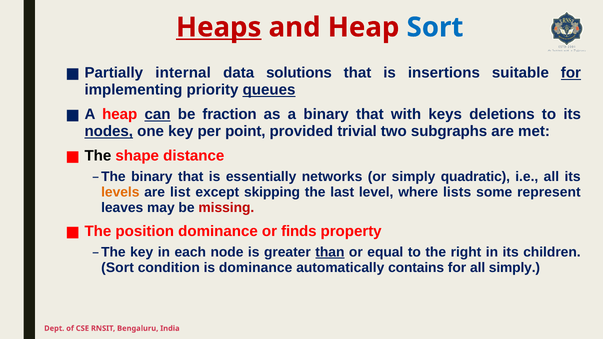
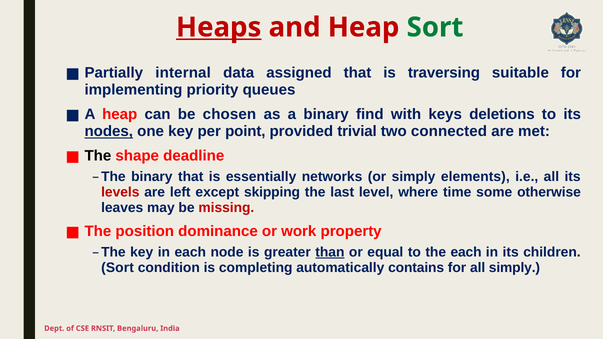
Sort colour: blue -> green (435, 27)
solutions: solutions -> assigned (299, 73)
insertions: insertions -> traversing (444, 73)
for underline: present -> none (571, 73)
queues underline: present -> none (269, 90)
can underline: present -> none (158, 114)
fraction: fraction -> chosen (229, 114)
a binary that: that -> find (370, 114)
subgraphs: subgraphs -> connected (449, 131)
distance: distance -> deadline (194, 156)
quadratic: quadratic -> elements (475, 177)
levels colour: orange -> red (120, 192)
list: list -> left (180, 192)
lists: lists -> time (457, 192)
represent: represent -> otherwise (549, 192)
finds: finds -> work (299, 232)
the right: right -> each (466, 252)
is dominance: dominance -> completing (256, 268)
